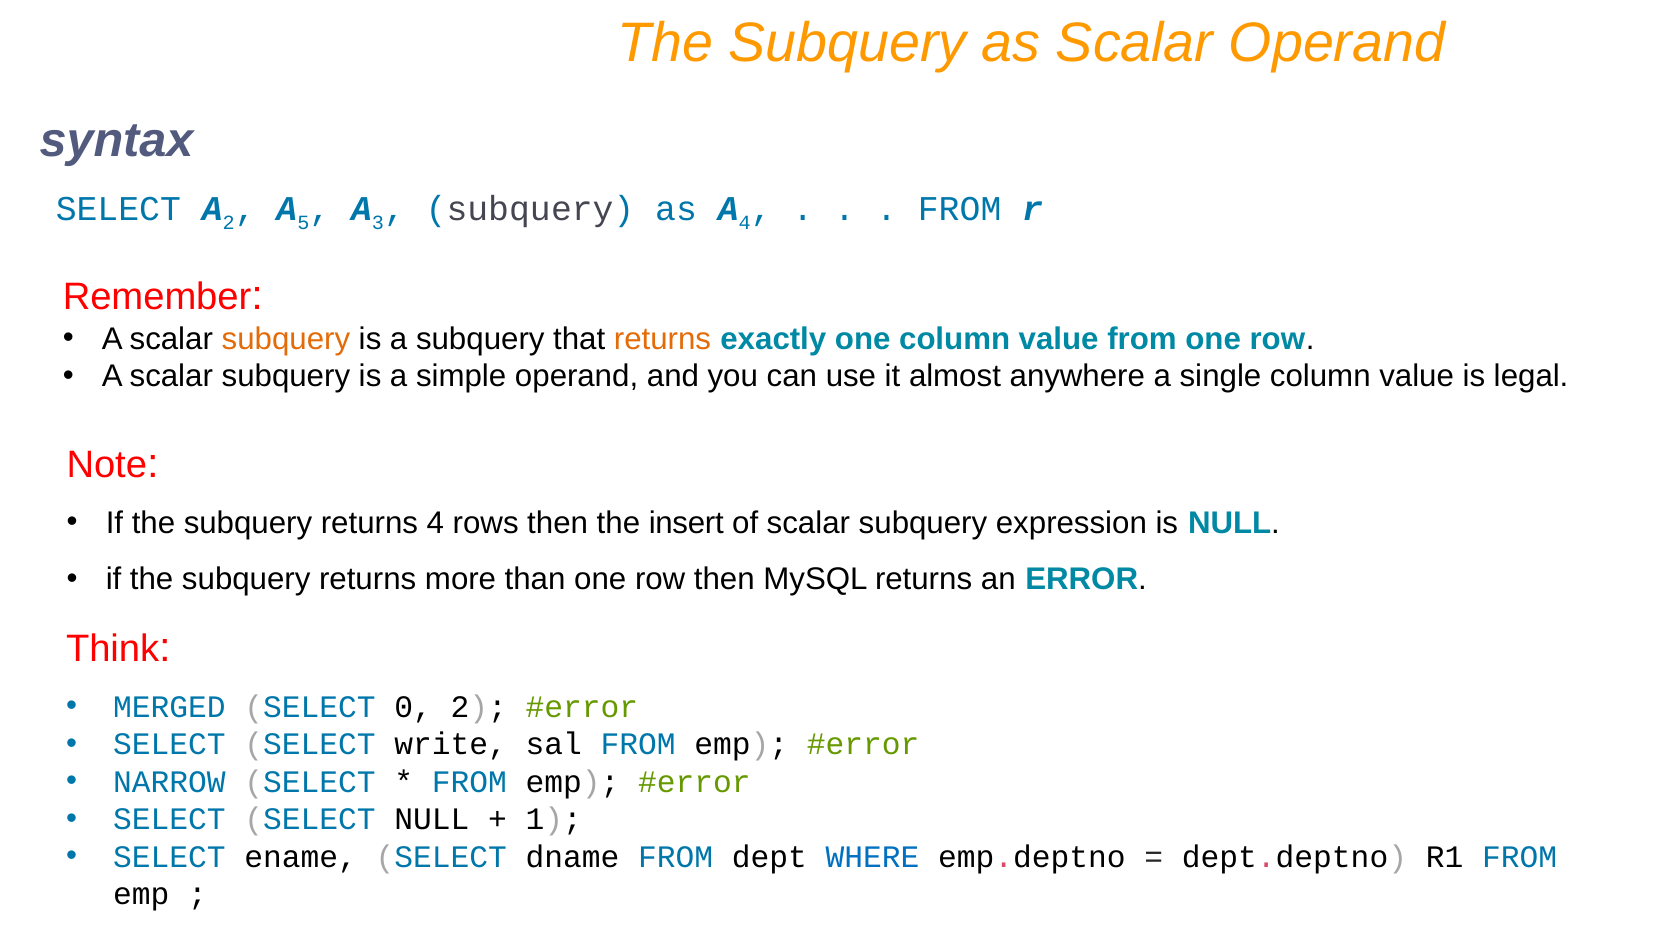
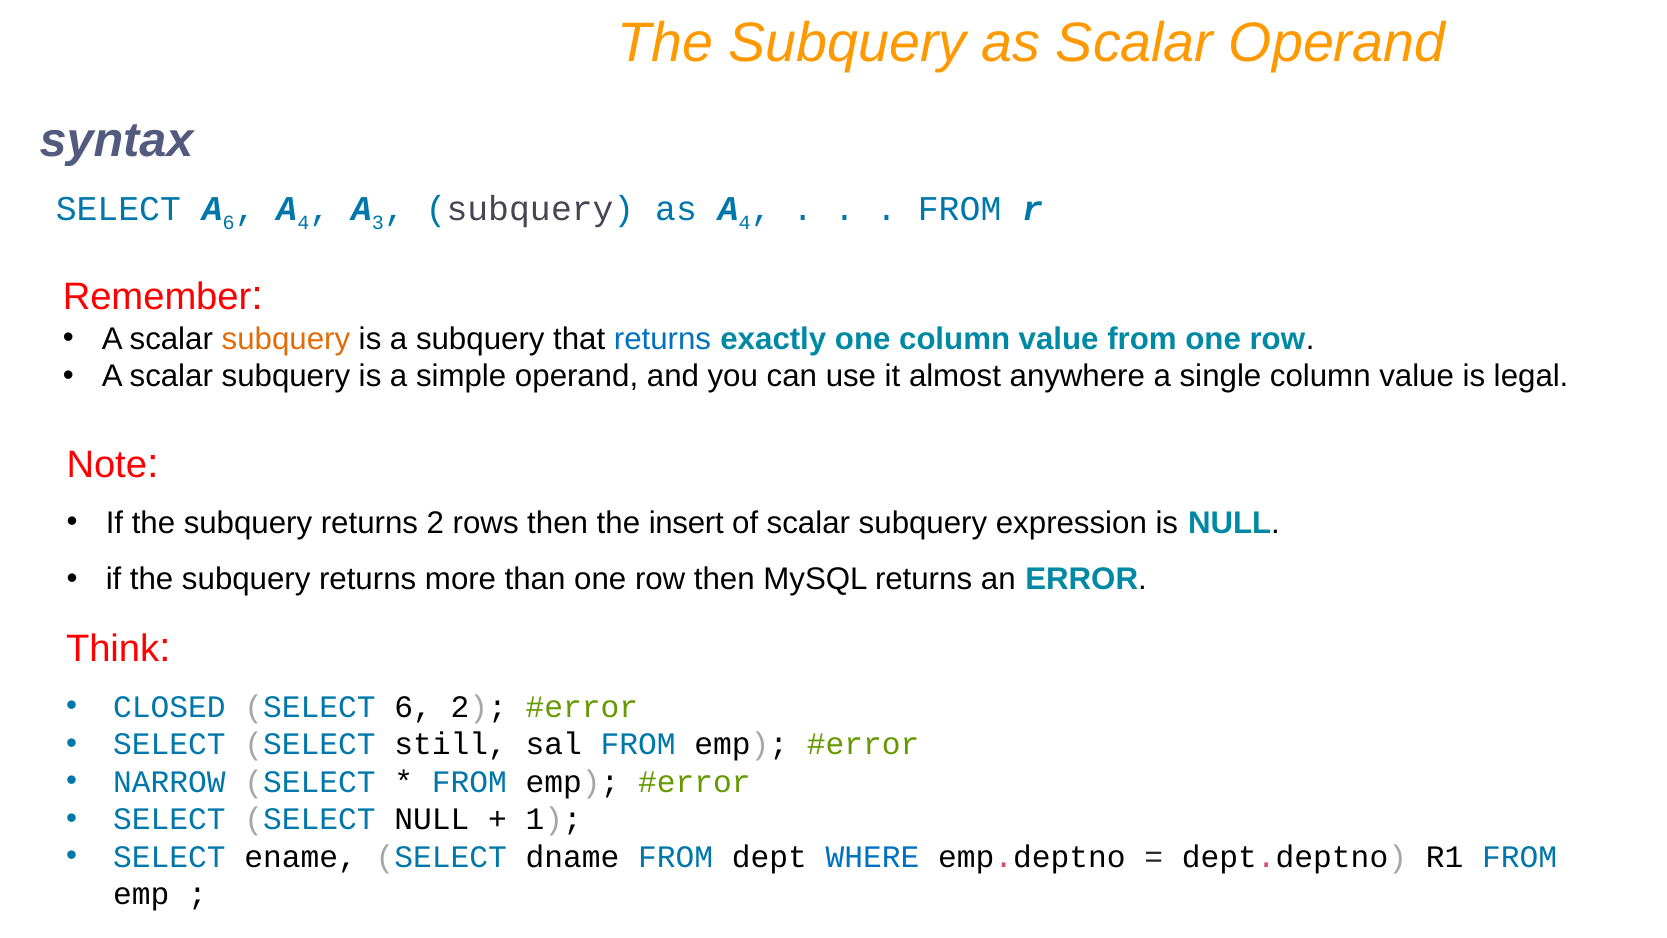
A 2: 2 -> 6 (229, 223)
5: 5 -> 4 (303, 223)
returns colour: orange -> blue (662, 339)
returns 4: 4 -> 2 (435, 523)
MERGED: MERGED -> CLOSED (169, 707)
SELECT 0: 0 -> 6 (413, 707)
write: write -> still (451, 744)
